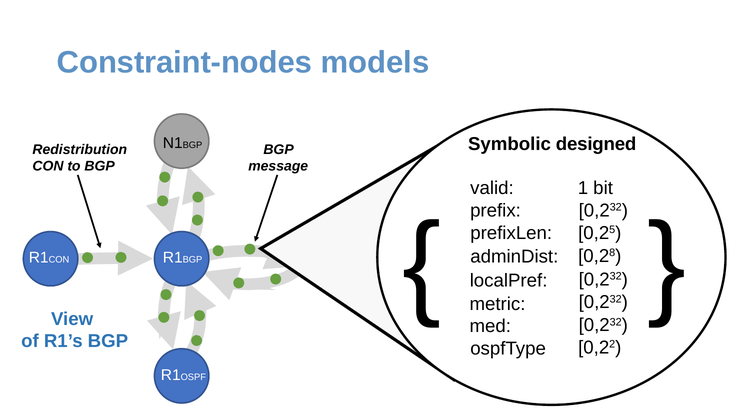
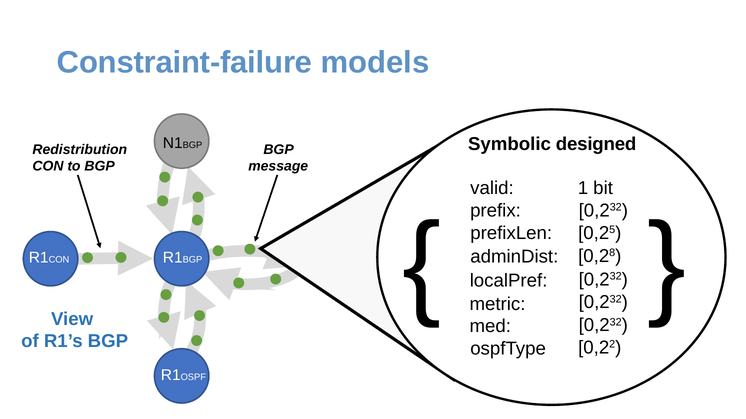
Constraint-nodes: Constraint-nodes -> Constraint-failure (185, 63)
